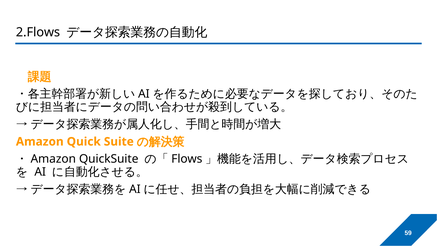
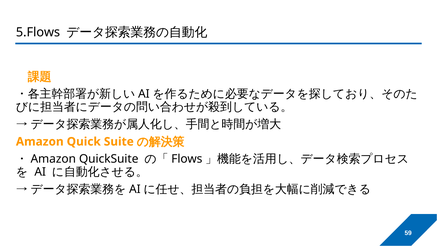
2.Flows: 2.Flows -> 5.Flows (38, 32)
